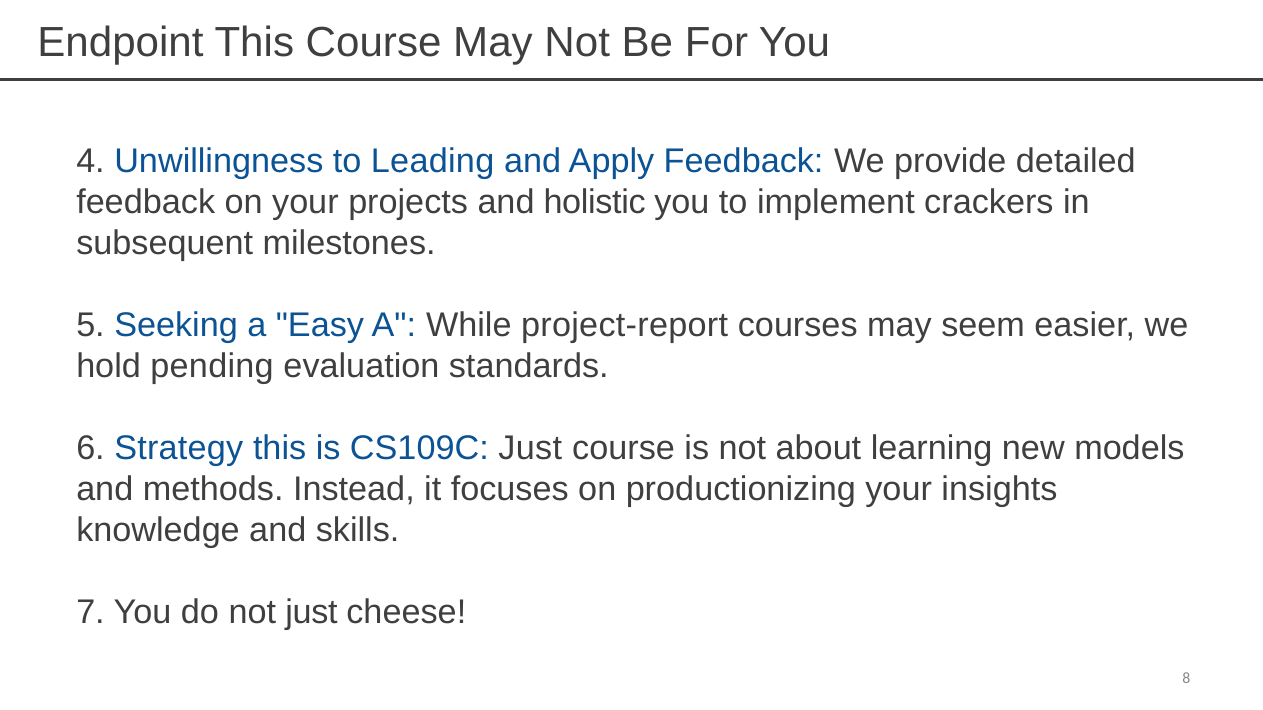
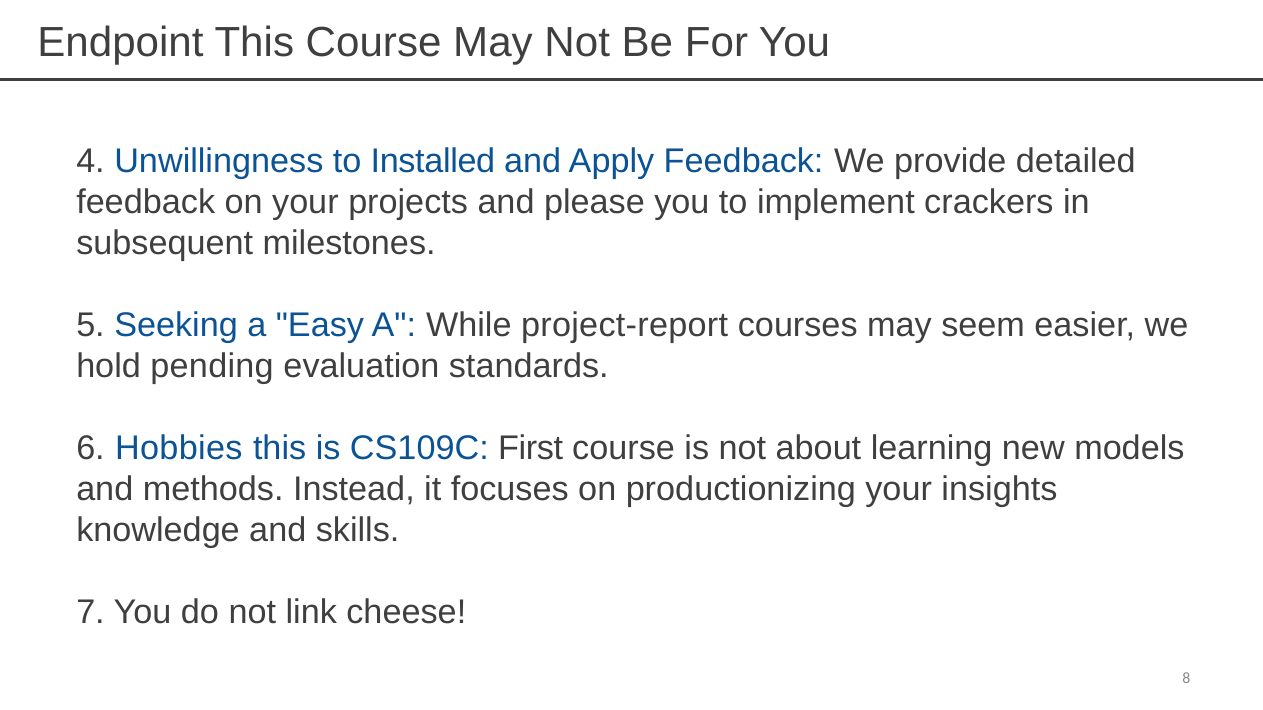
Leading: Leading -> Installed (433, 162)
holistic: holistic -> please (594, 203)
Strategy: Strategy -> Hobbies (179, 449)
CS109C Just: Just -> First (531, 449)
not just: just -> link (311, 613)
